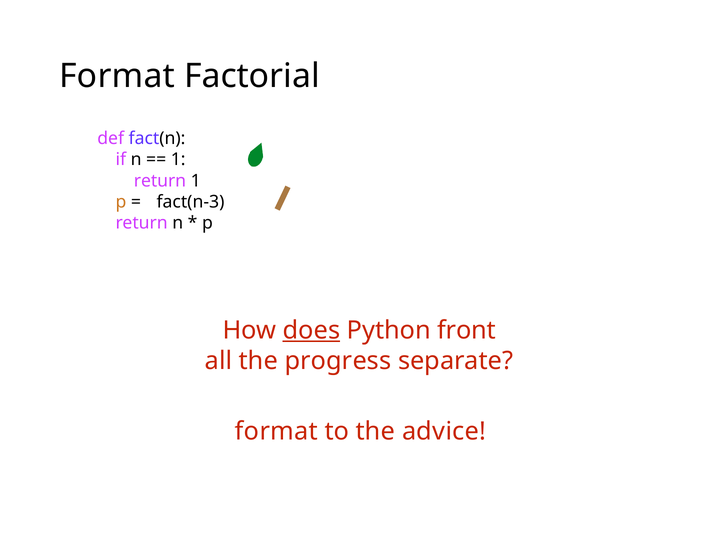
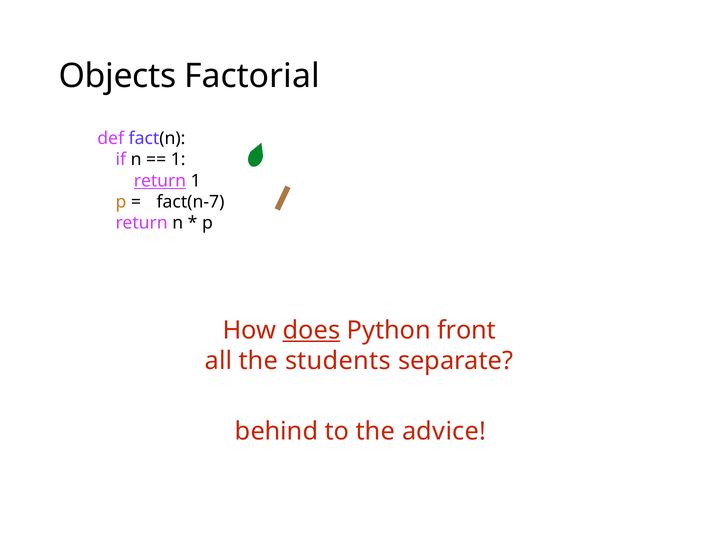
Format: Format -> Objects (117, 76)
return underline: none -> present (160, 181)
fact(n-3: fact(n-3 -> fact(n-7 (190, 202)
progress: progress -> students (338, 361)
format: format -> behind (277, 432)
